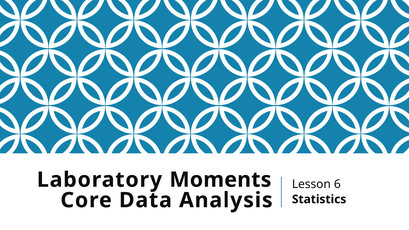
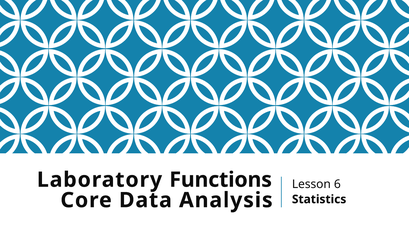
Moments: Moments -> Functions (221, 180)
